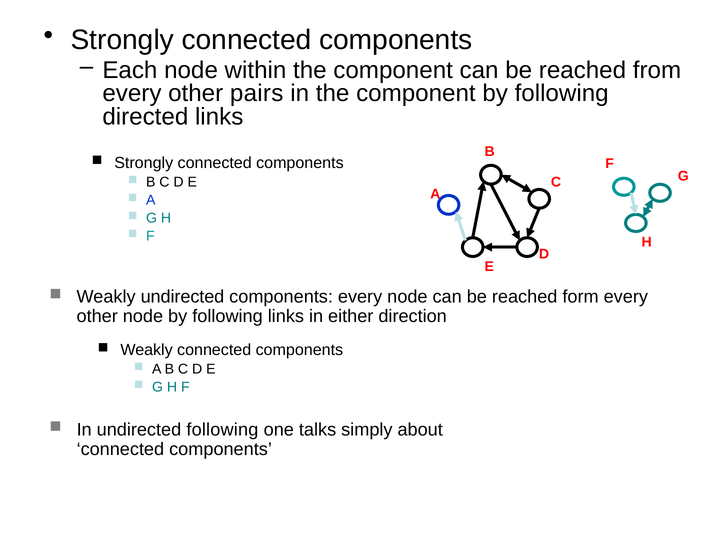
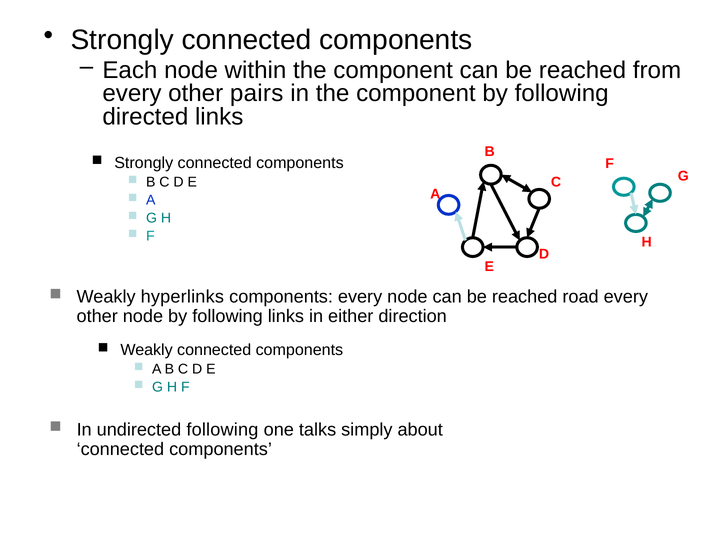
Weakly undirected: undirected -> hyperlinks (182, 297)
form: form -> road (581, 297)
